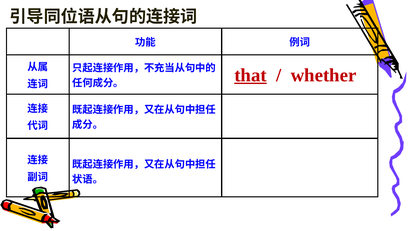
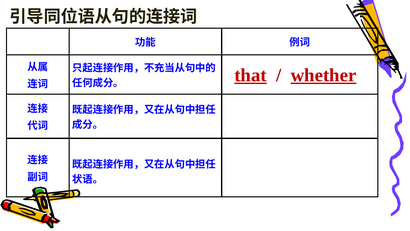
whether underline: none -> present (324, 75)
